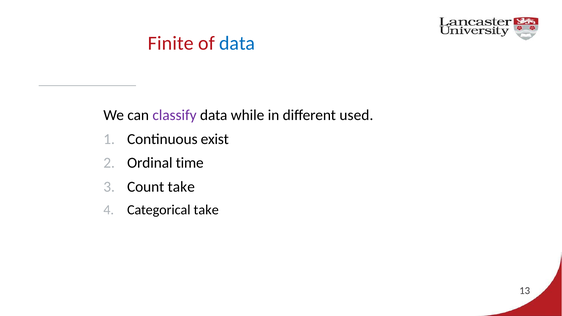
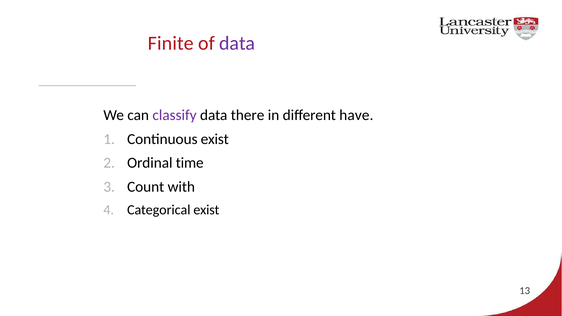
data colour: blue -> purple (237, 43)
while: while -> there (248, 115)
used: used -> have (356, 115)
Count take: take -> with (181, 187)
Categorical take: take -> exist (206, 210)
